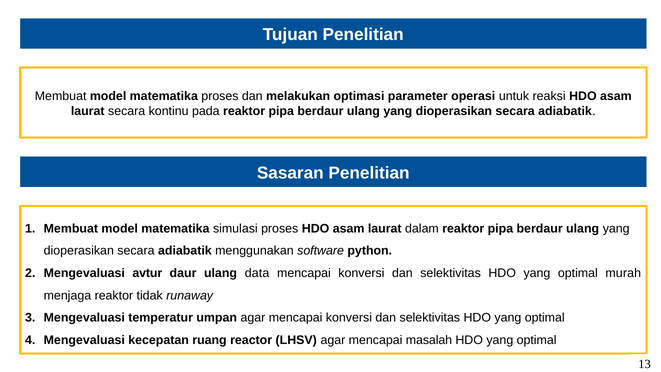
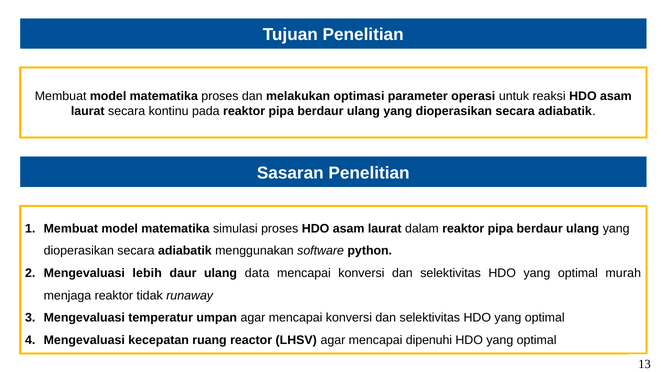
avtur: avtur -> lebih (147, 273)
masalah: masalah -> dipenuhi (429, 340)
